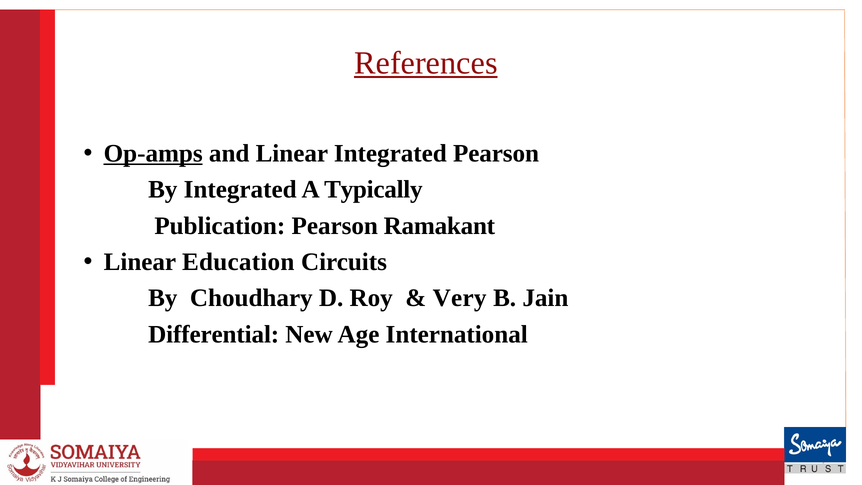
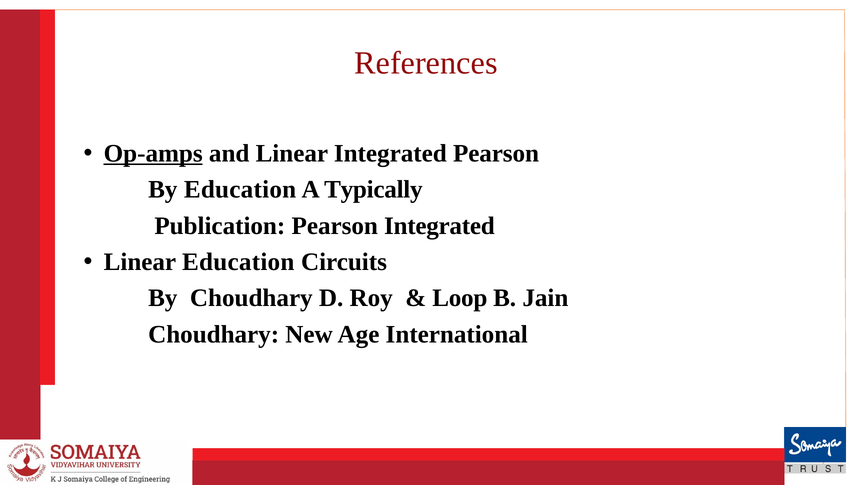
References underline: present -> none (426, 63)
By Integrated: Integrated -> Education (240, 190)
Pearson Ramakant: Ramakant -> Integrated (439, 226)
Very: Very -> Loop (460, 298)
Differential: Differential -> Choudhary (214, 334)
